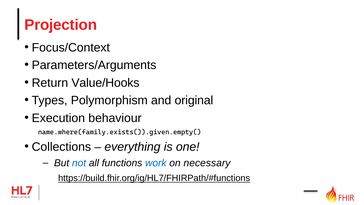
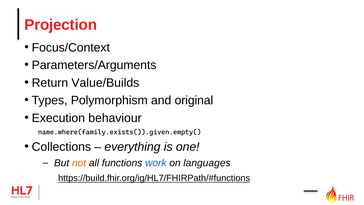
Value/Hooks: Value/Hooks -> Value/Builds (105, 83)
not colour: blue -> orange (79, 163)
necessary: necessary -> languages (207, 163)
